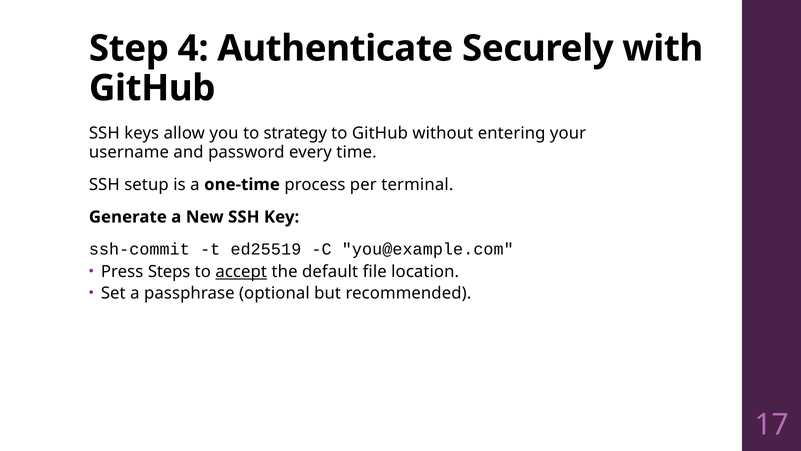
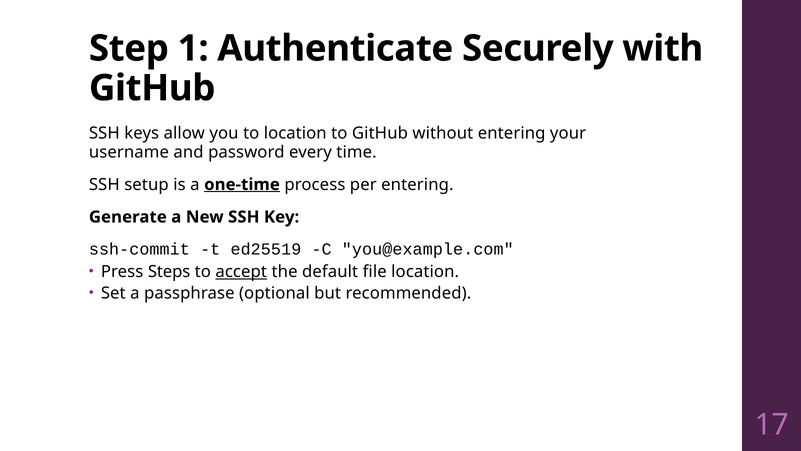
4: 4 -> 1 (193, 48)
to strategy: strategy -> location (295, 133)
one-time underline: none -> present (242, 184)
per terminal: terminal -> entering (417, 184)
